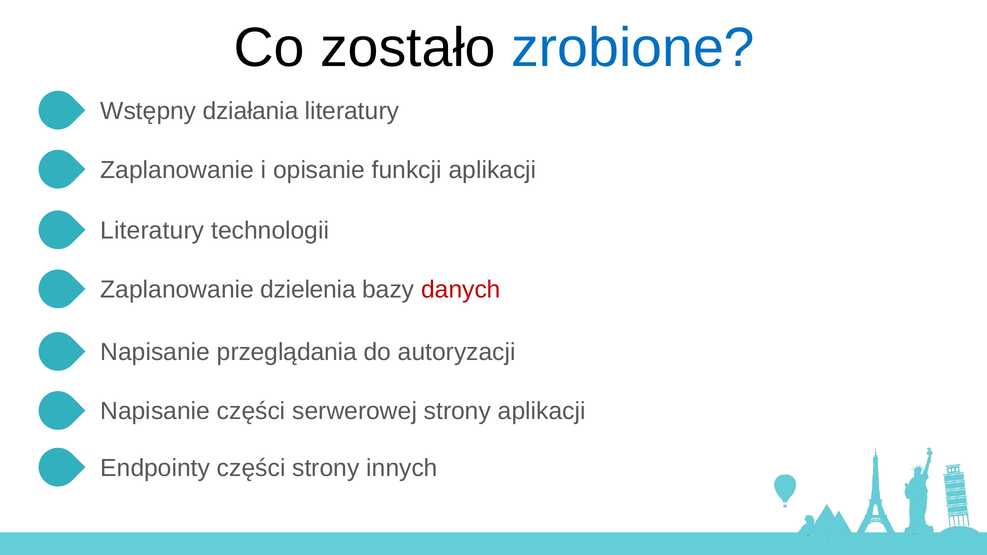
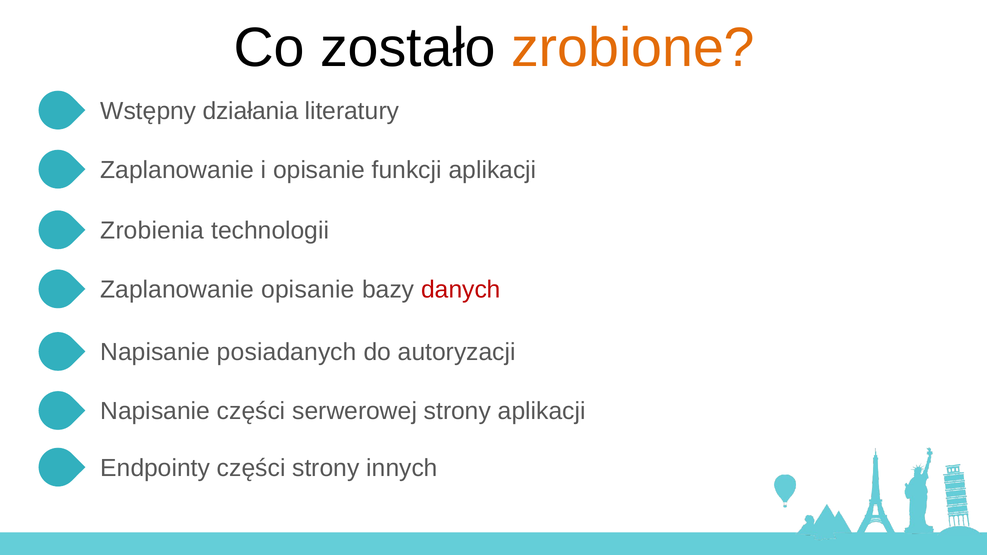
zrobione colour: blue -> orange (633, 48)
Literatury: Literatury -> Zrobienia (152, 231)
Zaplanowanie dzielenia: dzielenia -> opisanie (308, 290)
przeglądania: przeglądania -> posiadanych (287, 352)
